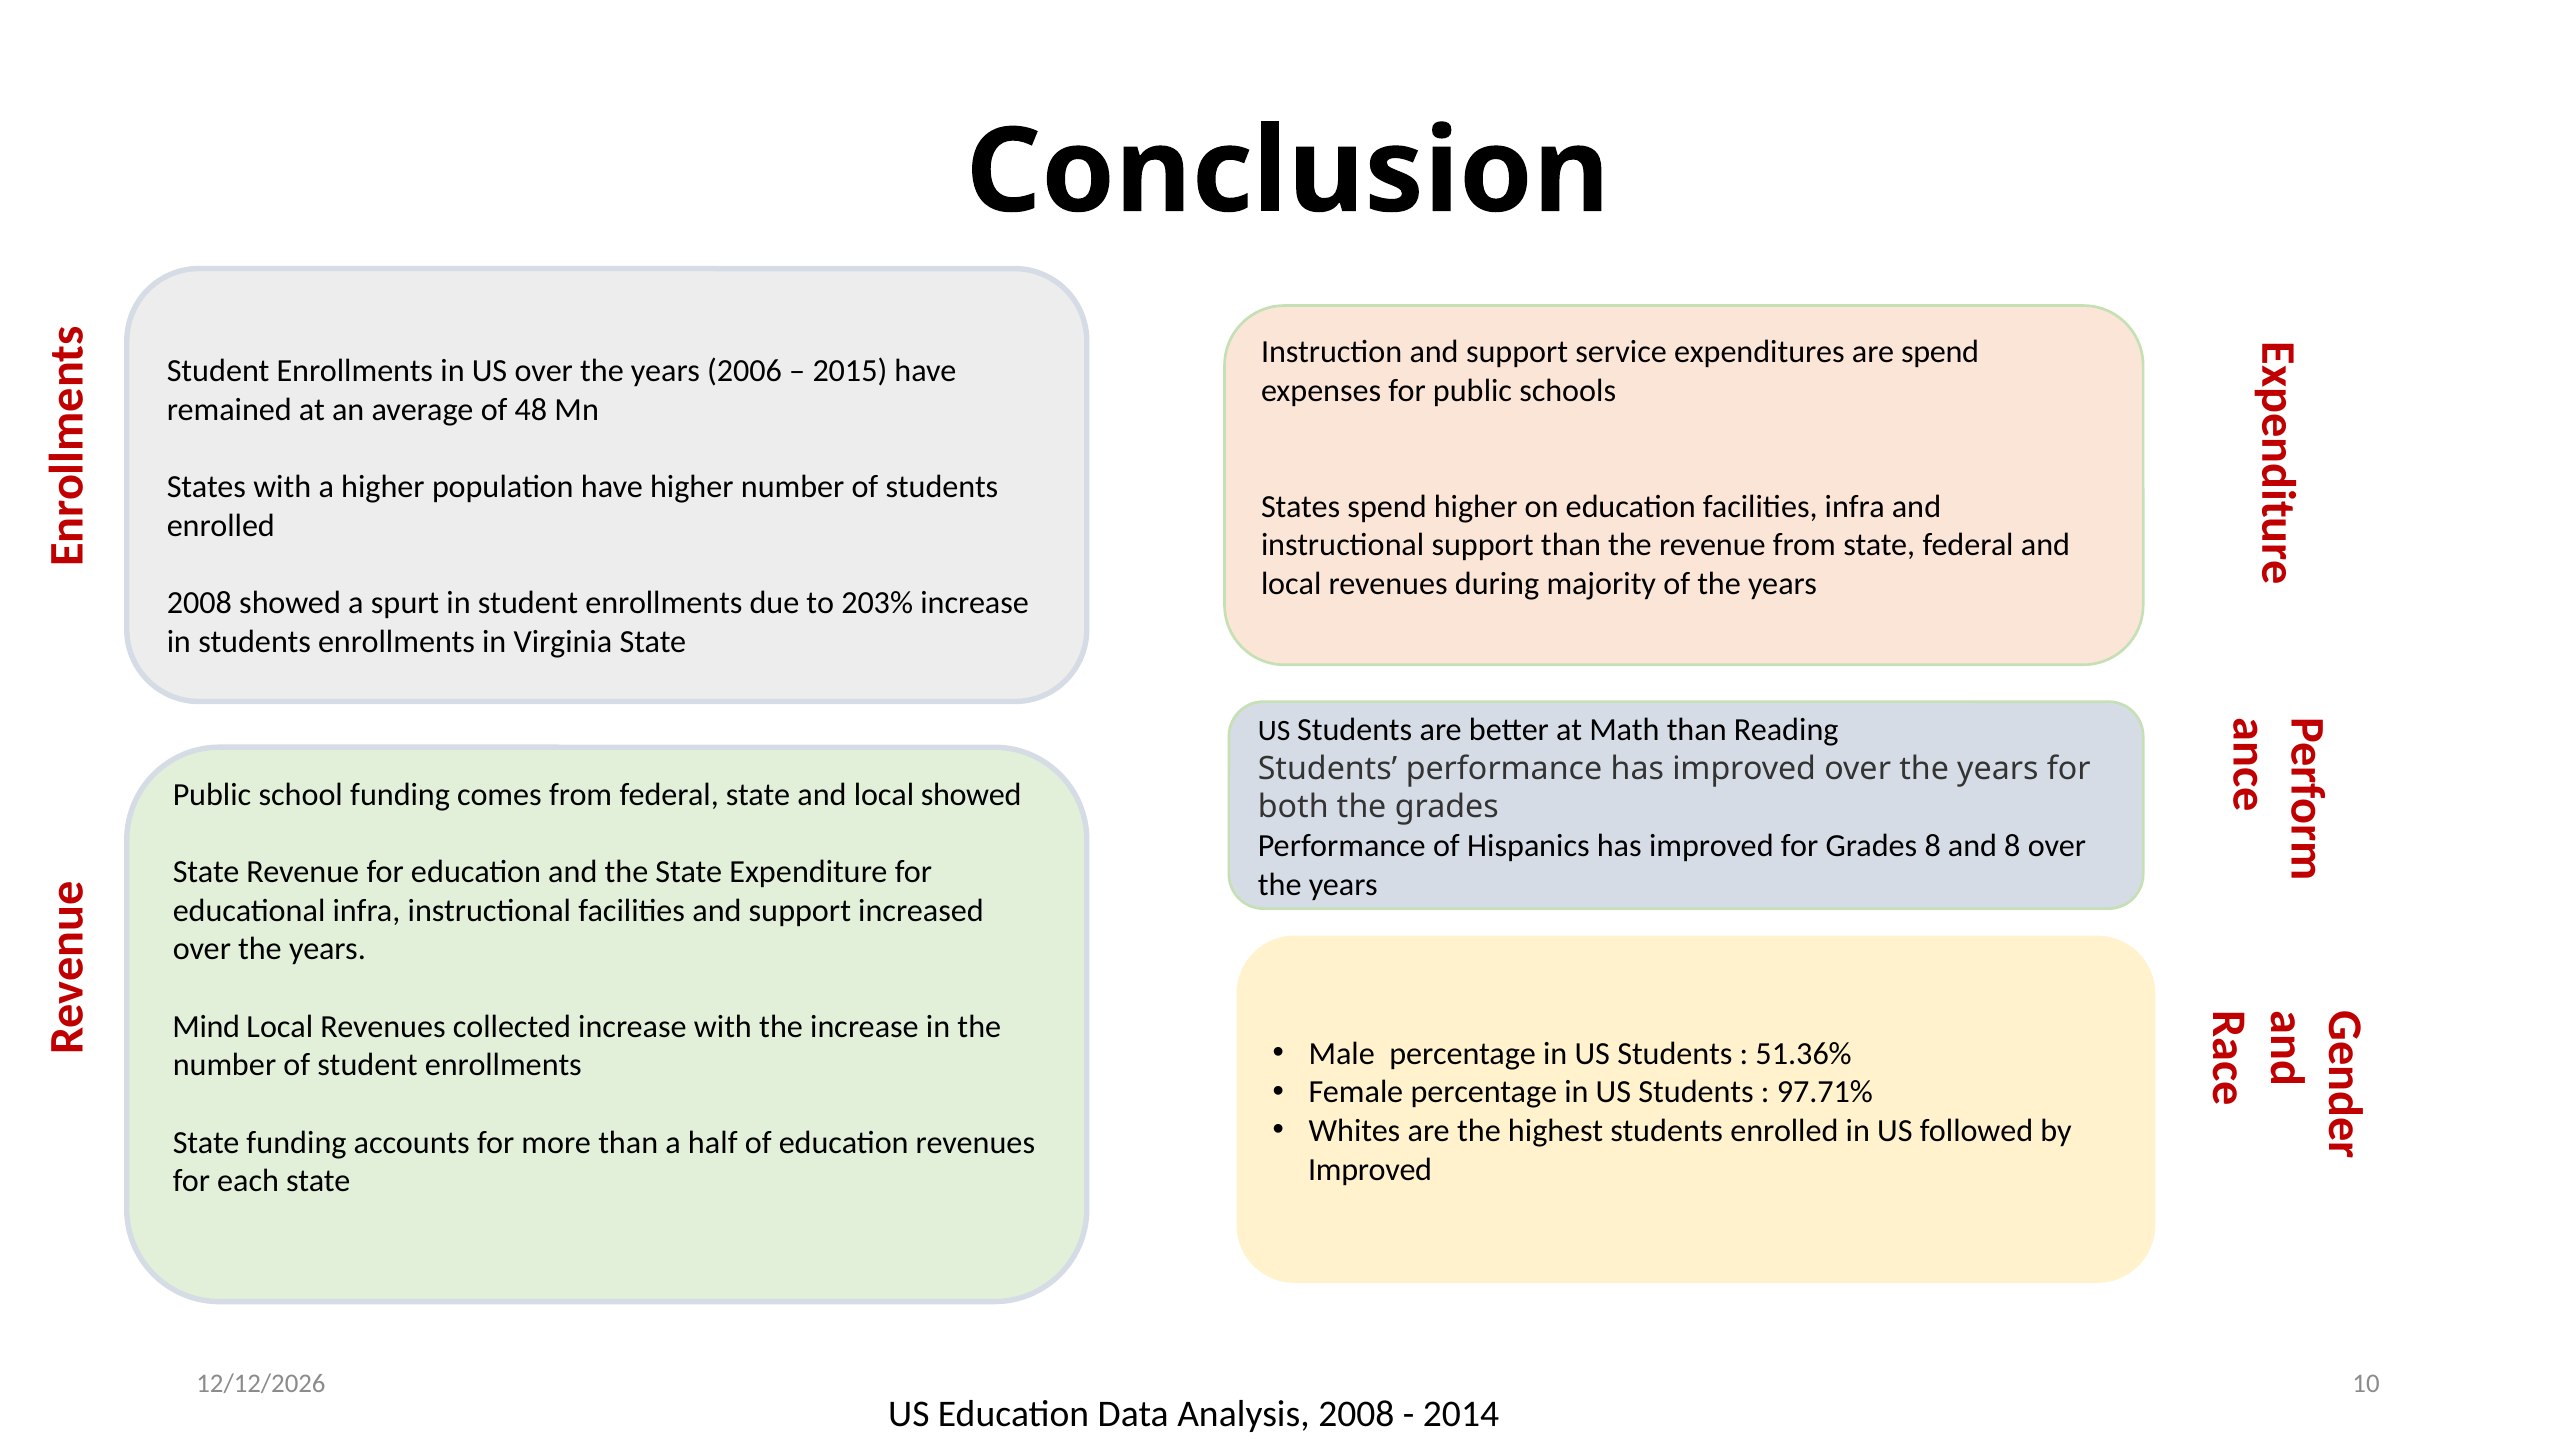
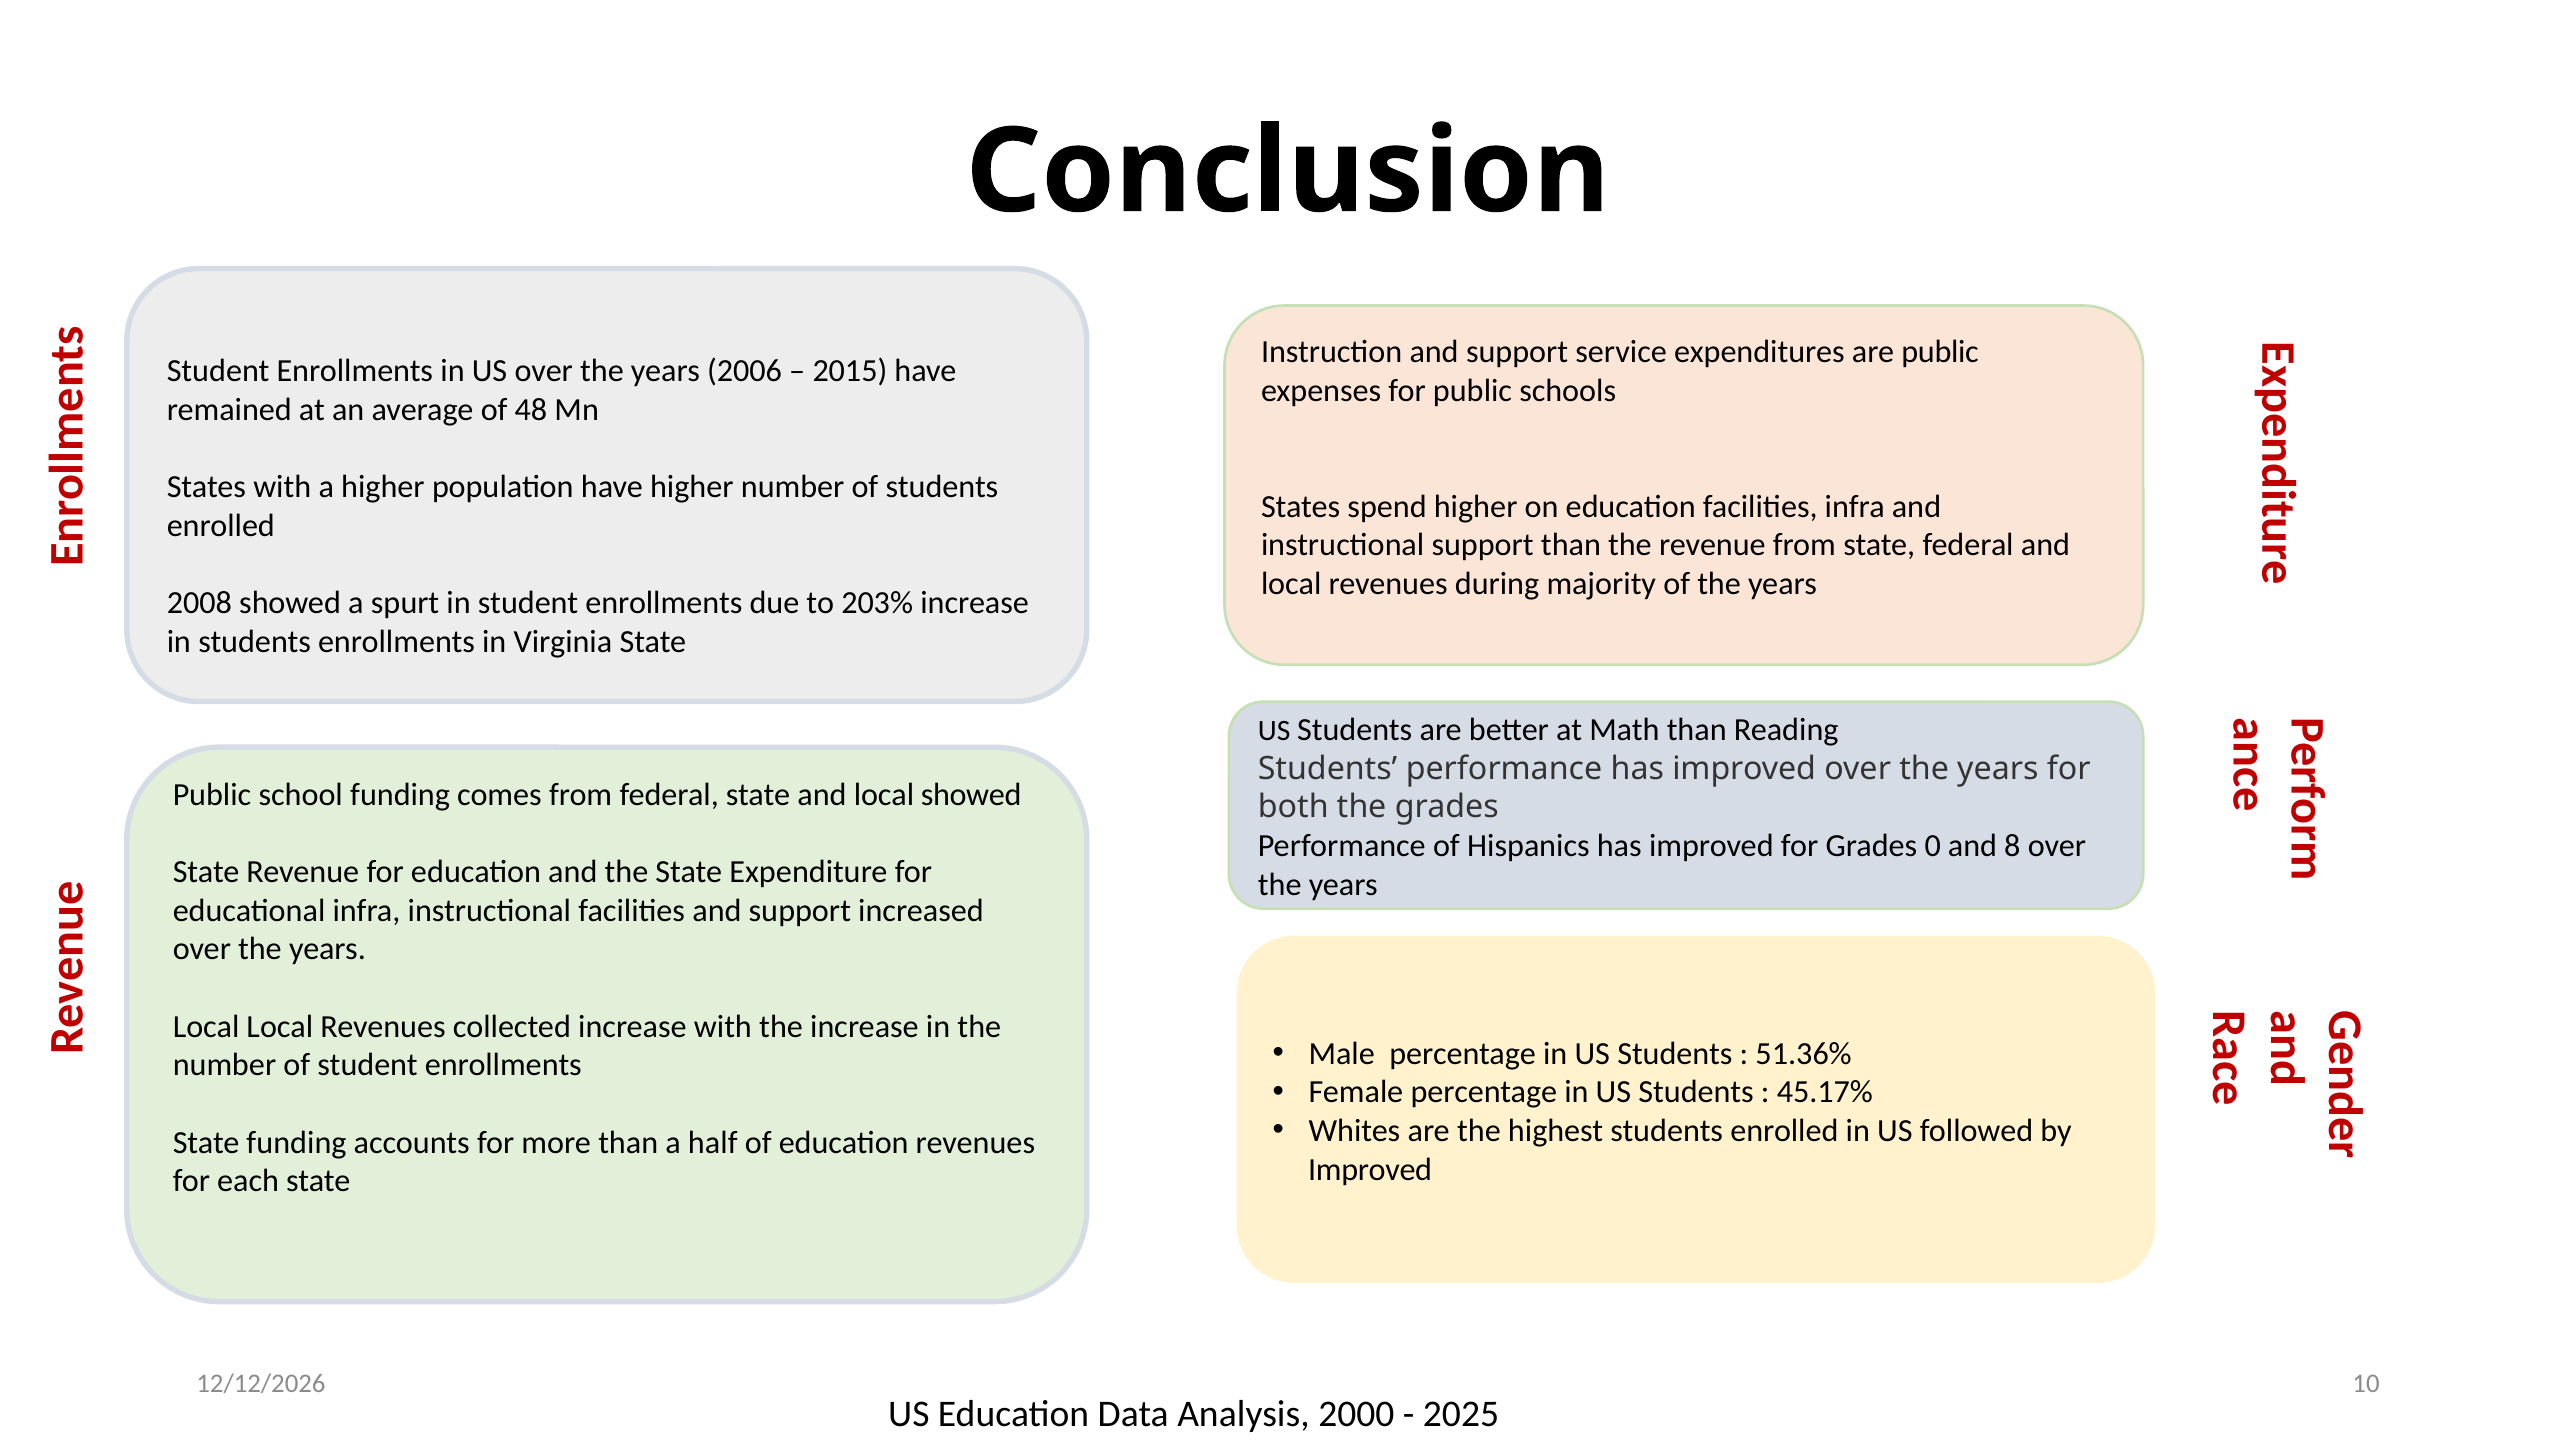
are spend: spend -> public (1940, 352)
Grades 8: 8 -> 0 (1933, 846)
Mind: Mind -> Local (206, 1027)
97.71%: 97.71% -> 45.17% (1825, 1092)
Analysis 2008: 2008 -> 2000 (1356, 1414)
2014: 2014 -> 2025 (1461, 1414)
